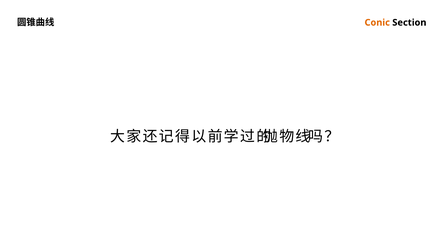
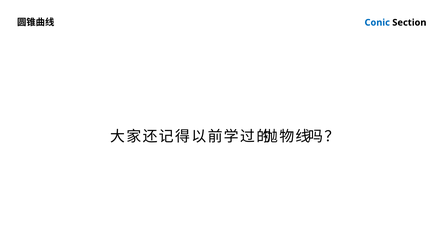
Conic colour: orange -> blue (377, 23)
